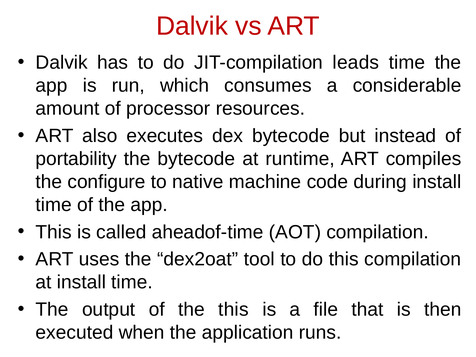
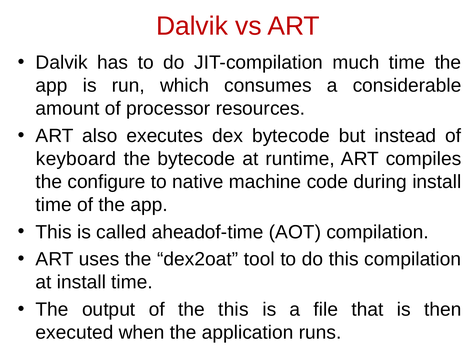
leads: leads -> much (356, 62)
portability: portability -> keyboard (76, 159)
